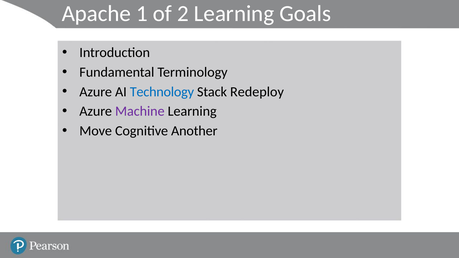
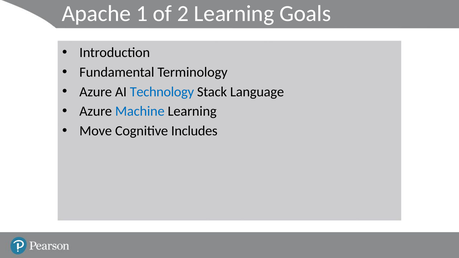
Redeploy: Redeploy -> Language (257, 92)
Machine colour: purple -> blue (140, 111)
Another: Another -> Includes (194, 131)
